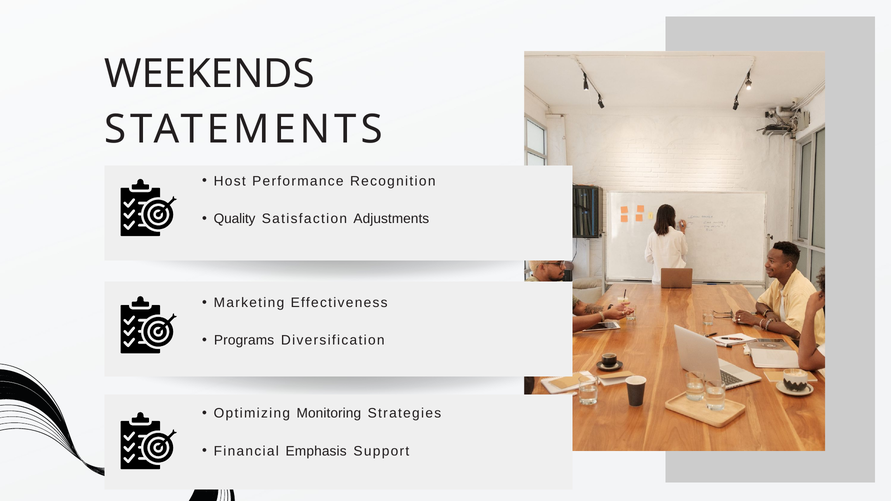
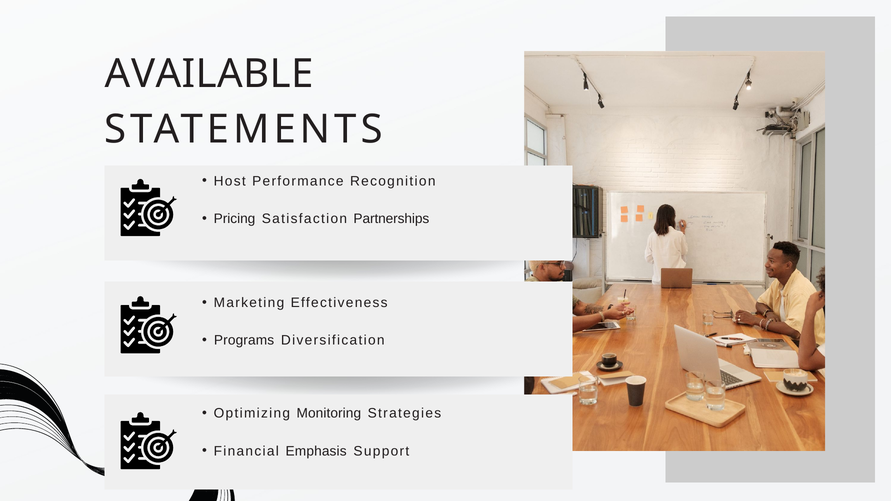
WEEKENDS: WEEKENDS -> AVAILABLE (209, 74)
Quality: Quality -> Pricing (235, 219)
Adjustments: Adjustments -> Partnerships (391, 219)
